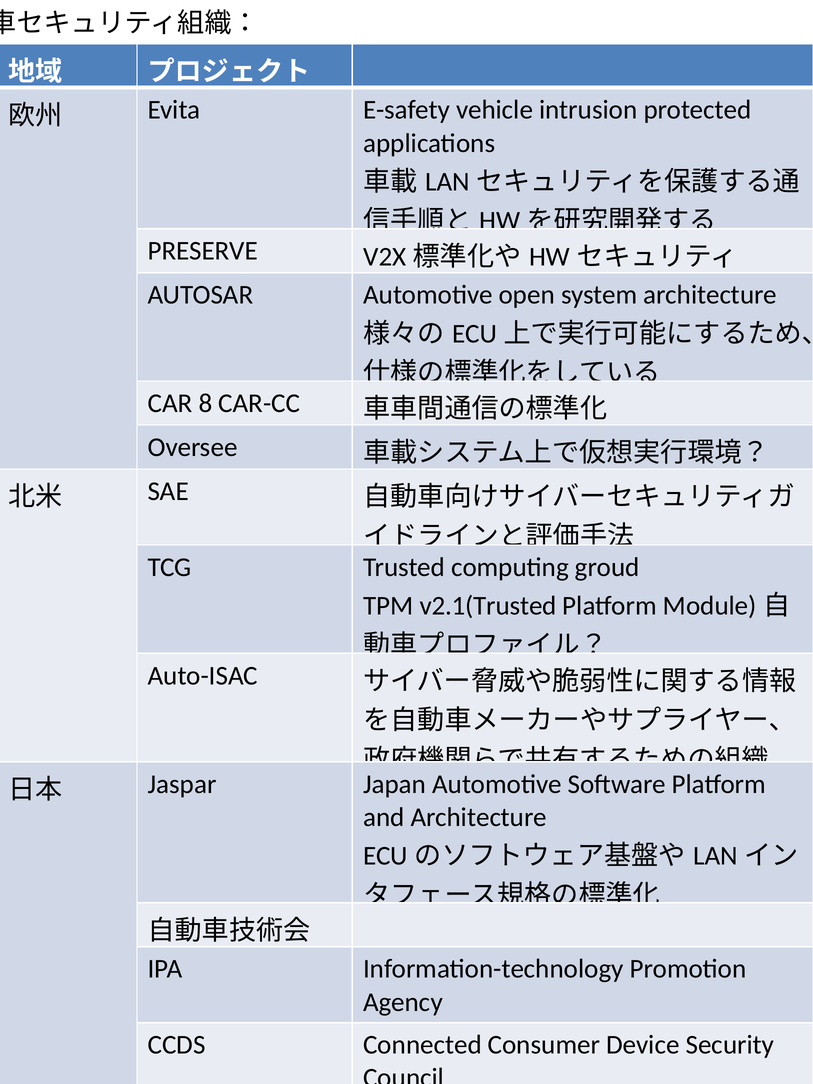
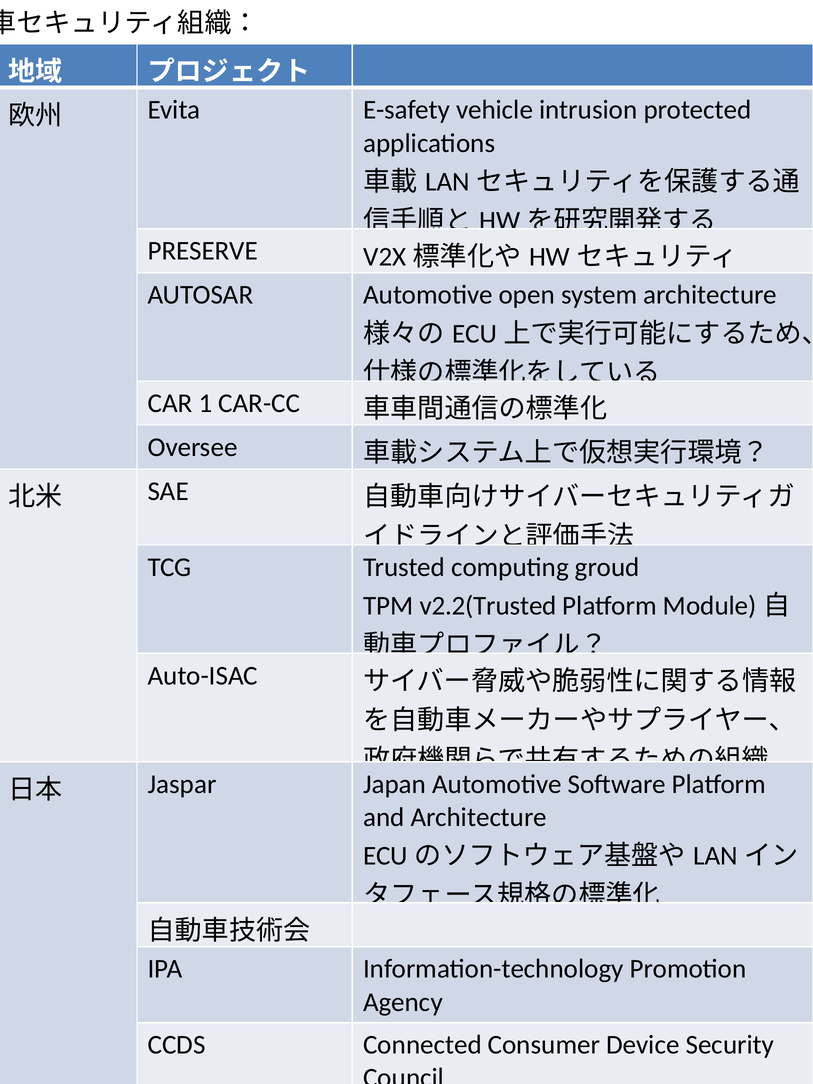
8: 8 -> 1 (205, 403)
v2.1(Trusted: v2.1(Trusted -> v2.2(Trusted (488, 606)
